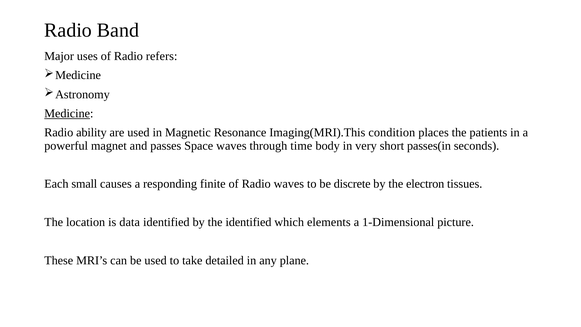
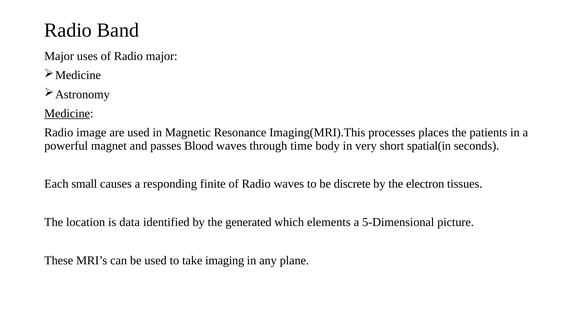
Radio refers: refers -> major (162, 56)
ability: ability -> image (91, 133)
condition: condition -> processes (392, 133)
Space: Space -> Blood (199, 146)
passes(in: passes(in -> spatial(in (429, 146)
the identified: identified -> generated (249, 222)
1-Dimensional: 1-Dimensional -> 5-Dimensional (398, 222)
detailed: detailed -> imaging (225, 260)
